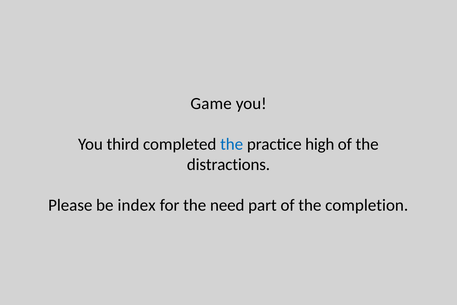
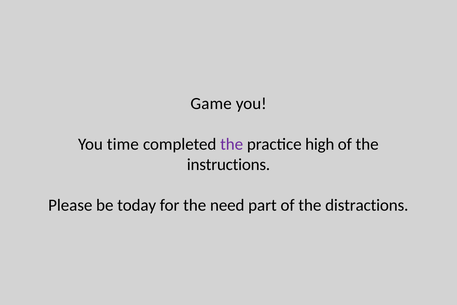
third: third -> time (123, 144)
the colour: blue -> purple (232, 144)
distractions: distractions -> instructions (229, 164)
index: index -> today (137, 205)
completion: completion -> distractions (367, 205)
